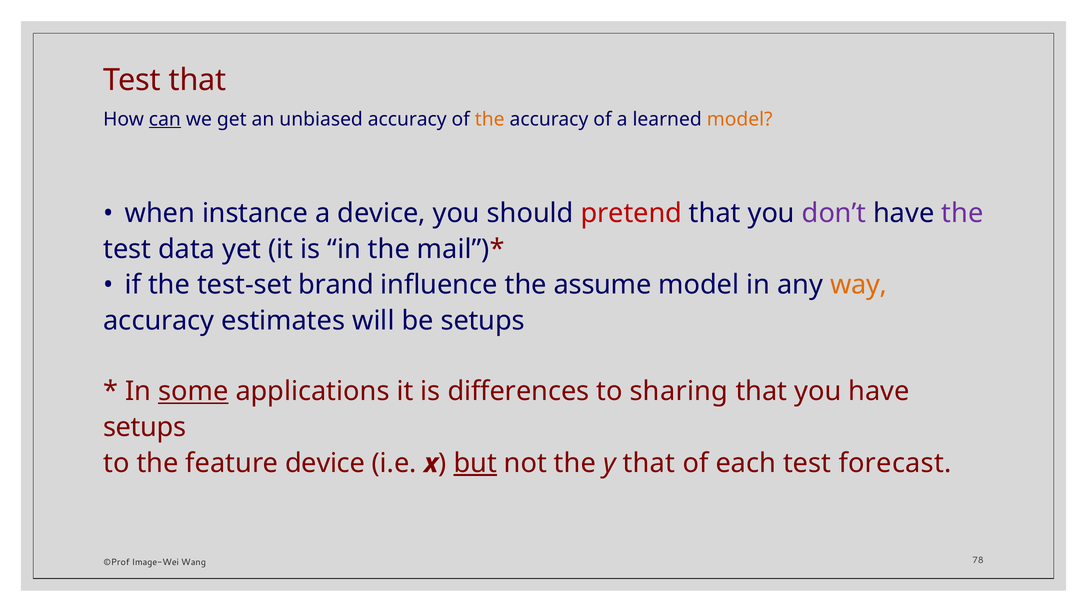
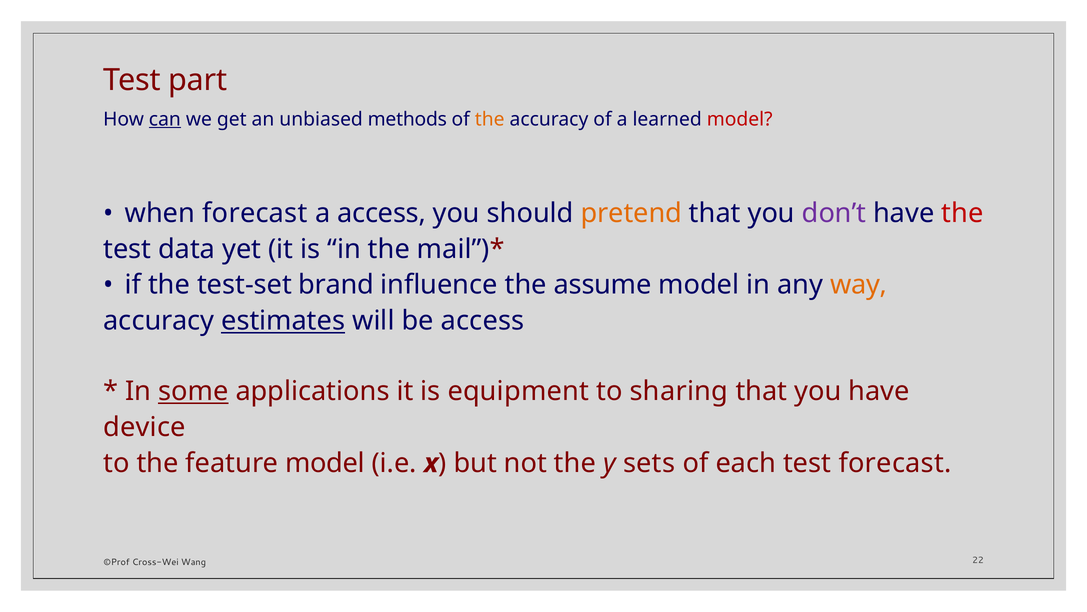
Test that: that -> part (198, 80)
unbiased accuracy: accuracy -> methods (407, 119)
model colour: orange -> red (740, 119)
when instance: instance -> forecast (255, 213)
a device: device -> access (382, 213)
pretend colour: red -> orange (631, 213)
the colour: purple -> red (962, 213)
estimates underline: none -> present (283, 321)
be setups: setups -> access (483, 321)
differences: differences -> equipment (518, 391)
setups: setups -> device (144, 427)
feature device: device -> model (325, 463)
but underline: present -> none (475, 463)
y that: that -> sets (649, 463)
Image-Wei: Image-Wei -> Cross-Wei (155, 562)
78: 78 -> 22 (978, 560)
